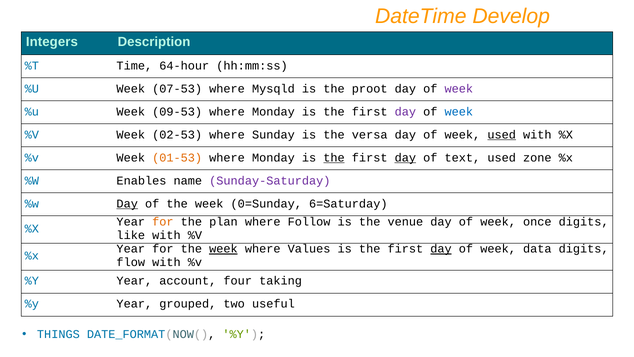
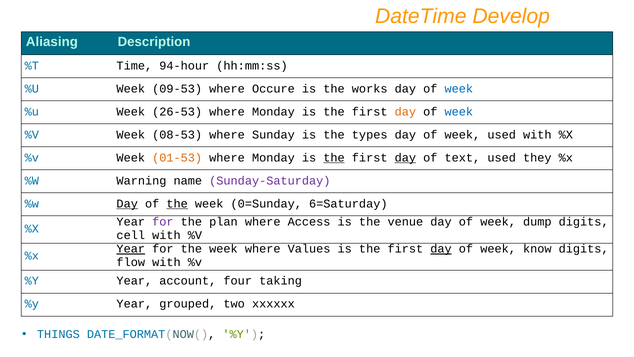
Integers: Integers -> Aliasing (52, 42)
64-hour: 64-hour -> 94-hour (184, 66)
07-53: 07-53 -> 09-53 (177, 89)
Mysqld: Mysqld -> Occure (273, 89)
proot: proot -> works (370, 89)
week colour: purple -> blue (459, 89)
09-53: 09-53 -> 26-53 (177, 112)
day colour: purple -> orange (405, 112)
02-53: 02-53 -> 08-53 (177, 135)
versa: versa -> types (370, 135)
used underline: present -> none (502, 135)
zone: zone -> they (537, 158)
Enables: Enables -> Warning (141, 180)
the underline: none -> present (177, 203)
for colour: orange -> purple (163, 222)
Follow: Follow -> Access (309, 222)
once: once -> dump (537, 222)
like: like -> cell (131, 235)
Year underline: none -> present (131, 249)
week underline: present -> none (223, 249)
data: data -> know (537, 249)
useful: useful -> xxxxxx (273, 303)
